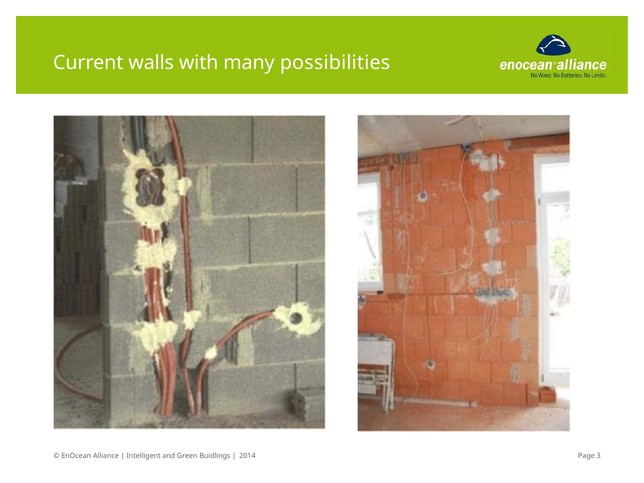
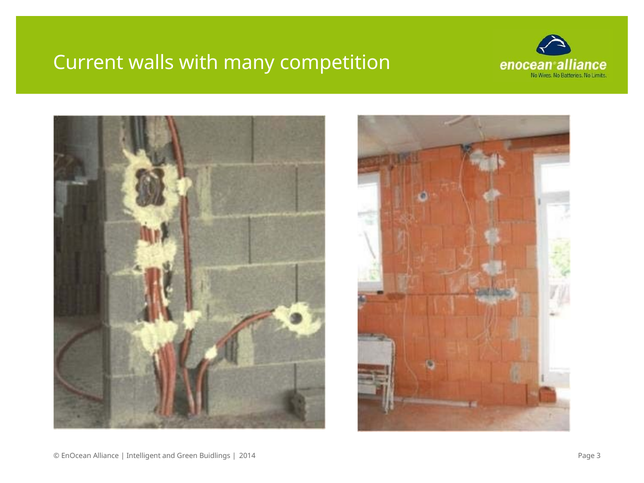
possibilities: possibilities -> competition (335, 63)
